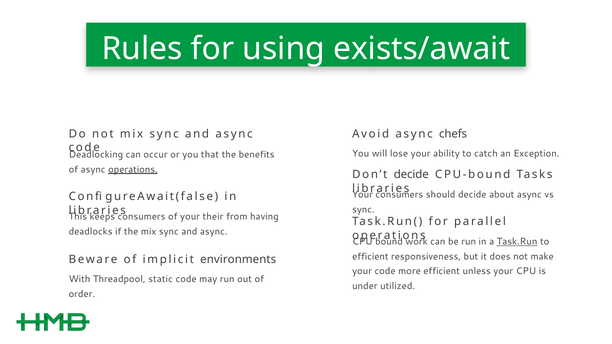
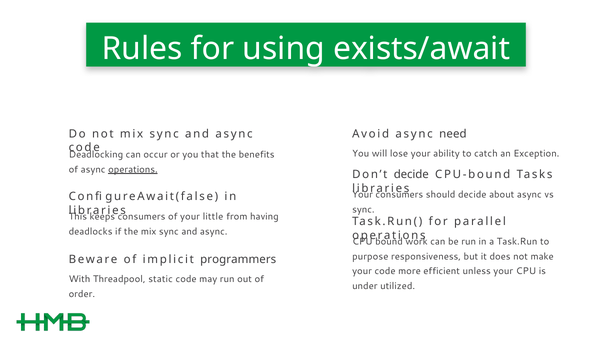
chefs: chefs -> need (453, 134)
their: their -> little (213, 217)
Task.Run underline: present -> none (517, 242)
efficient: efficient -> purpose (370, 257)
environments: environments -> programmers (238, 260)
